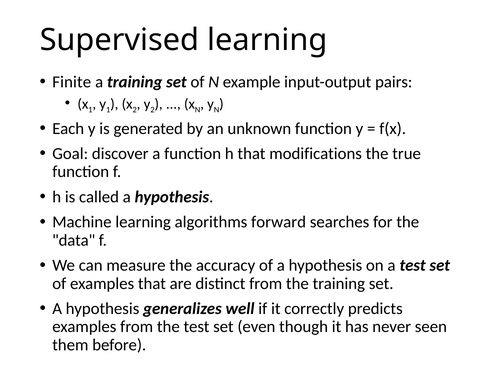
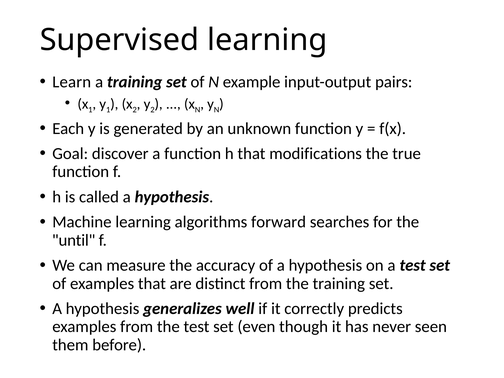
Finite: Finite -> Learn (72, 82)
data: data -> until (74, 240)
